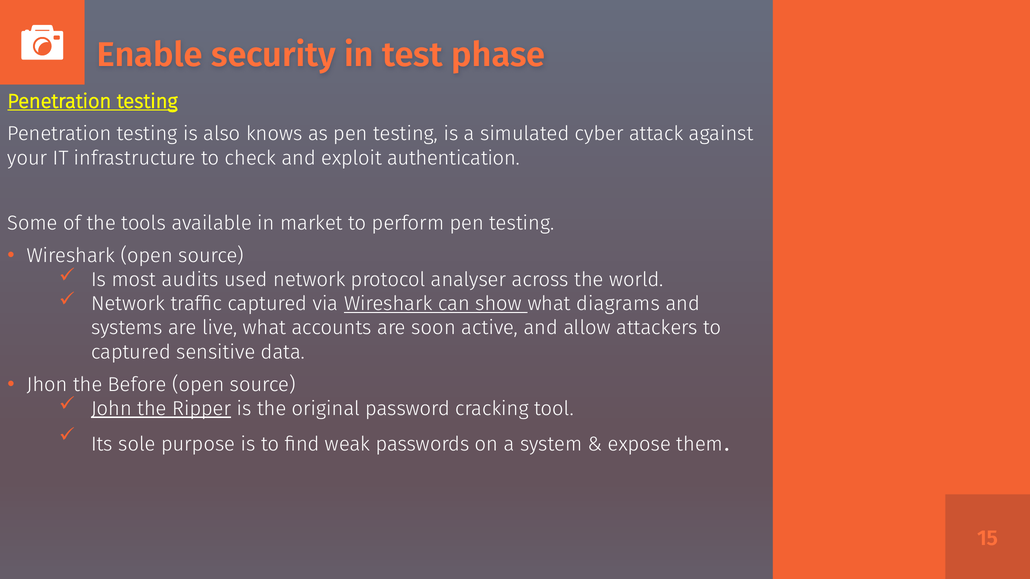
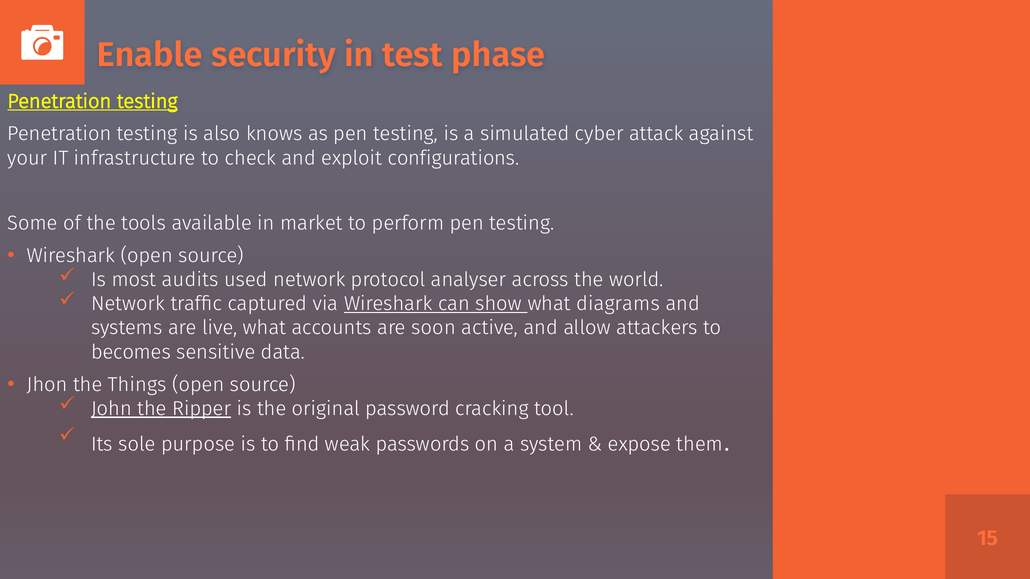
authentication: authentication -> configurations (453, 158)
captured: captured -> becomes (131, 352)
Before: Before -> Things (137, 385)
